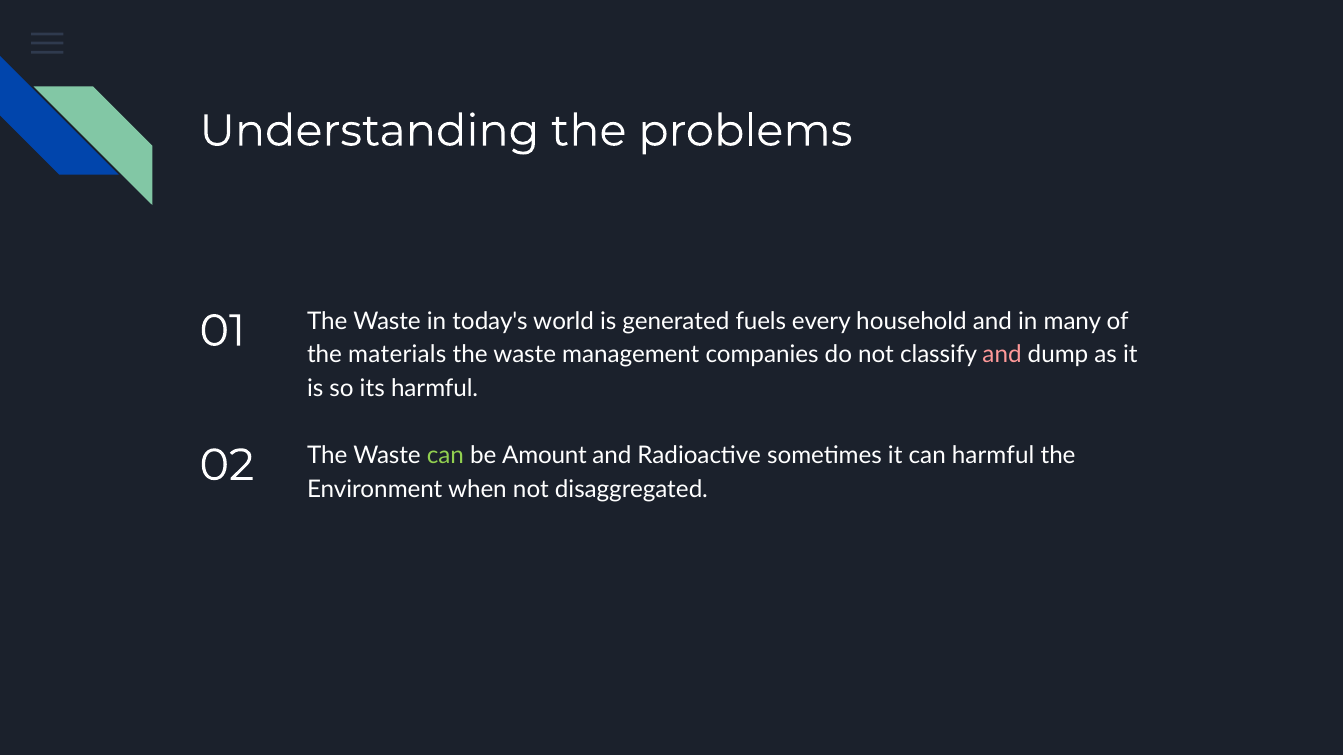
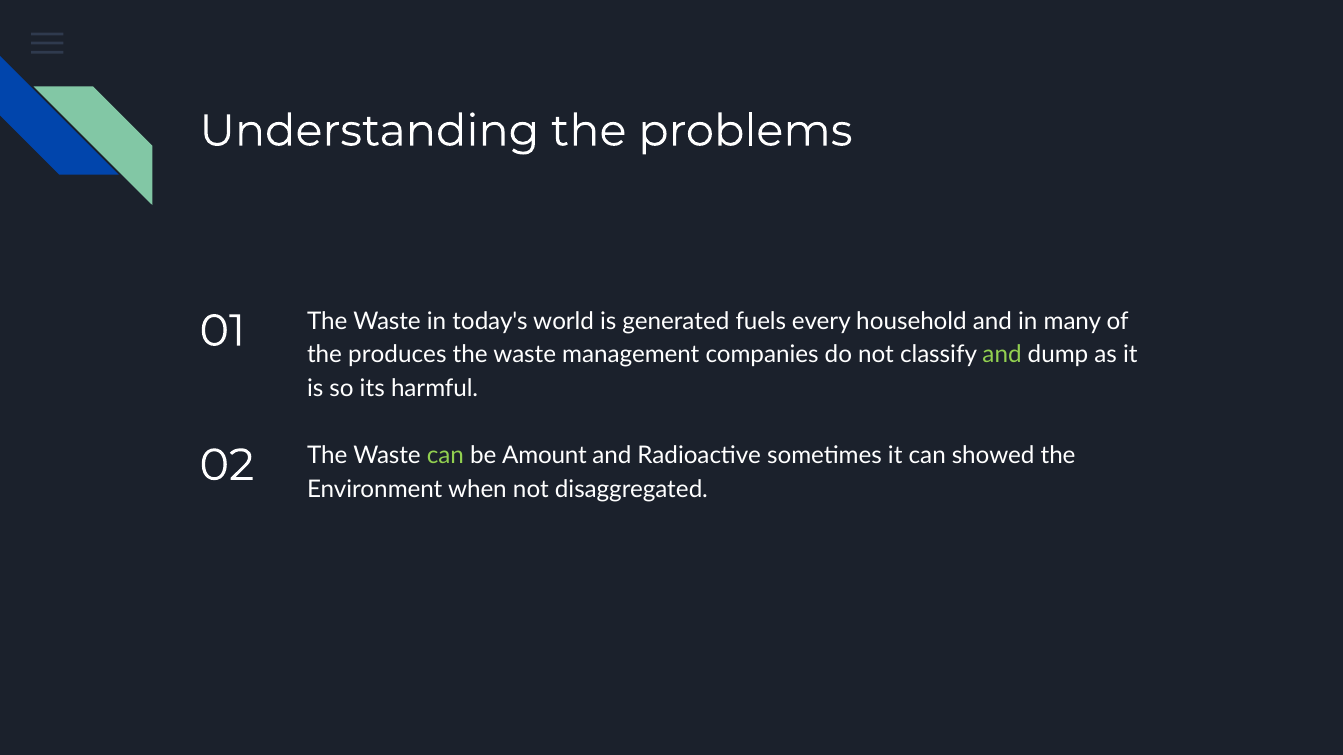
materials: materials -> produces (397, 355)
and colour: pink -> light green (1002, 355)
can harmful: harmful -> showed (993, 456)
